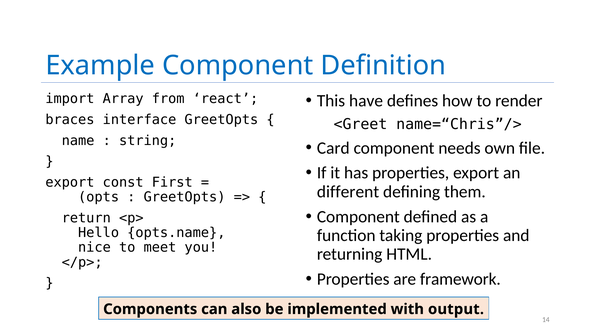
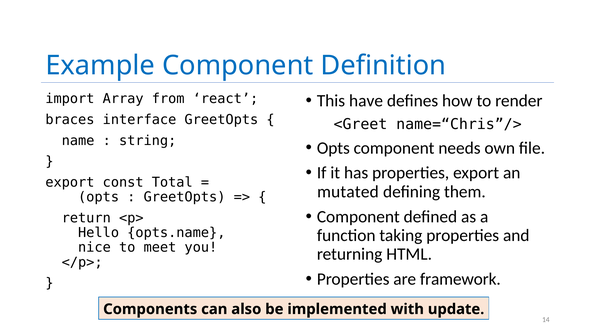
Card: Card -> Opts (333, 148)
First: First -> Total (172, 182)
different: different -> mutated (348, 191)
output: output -> update (456, 309)
